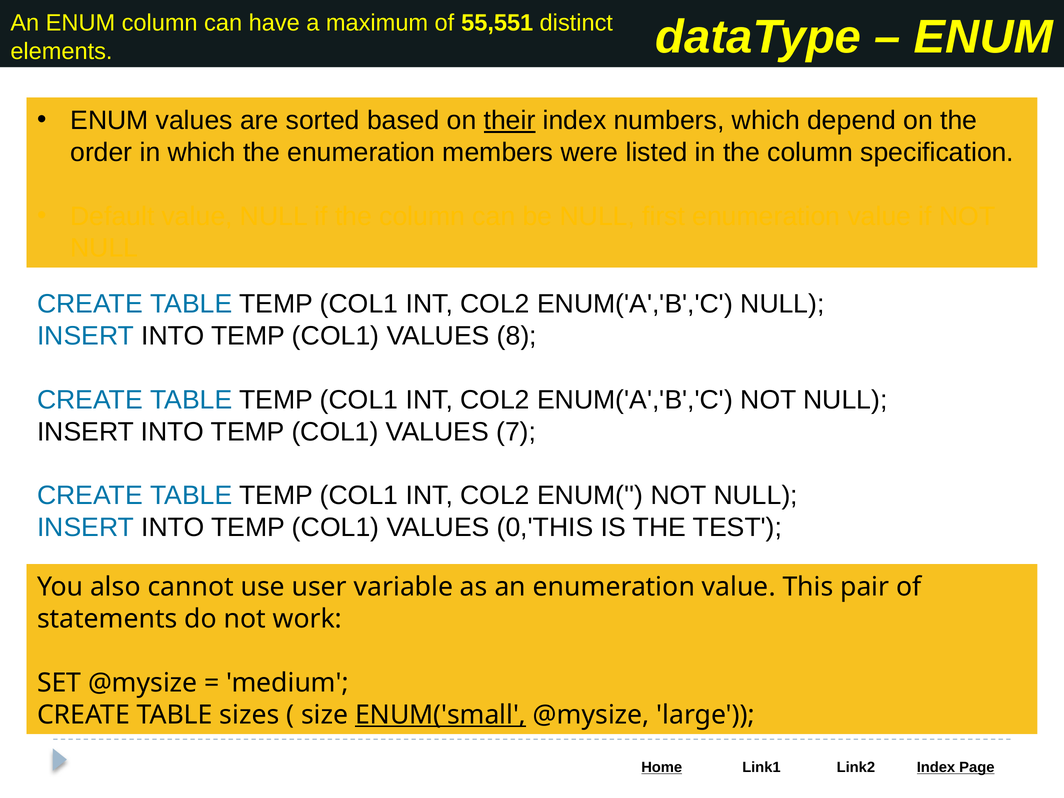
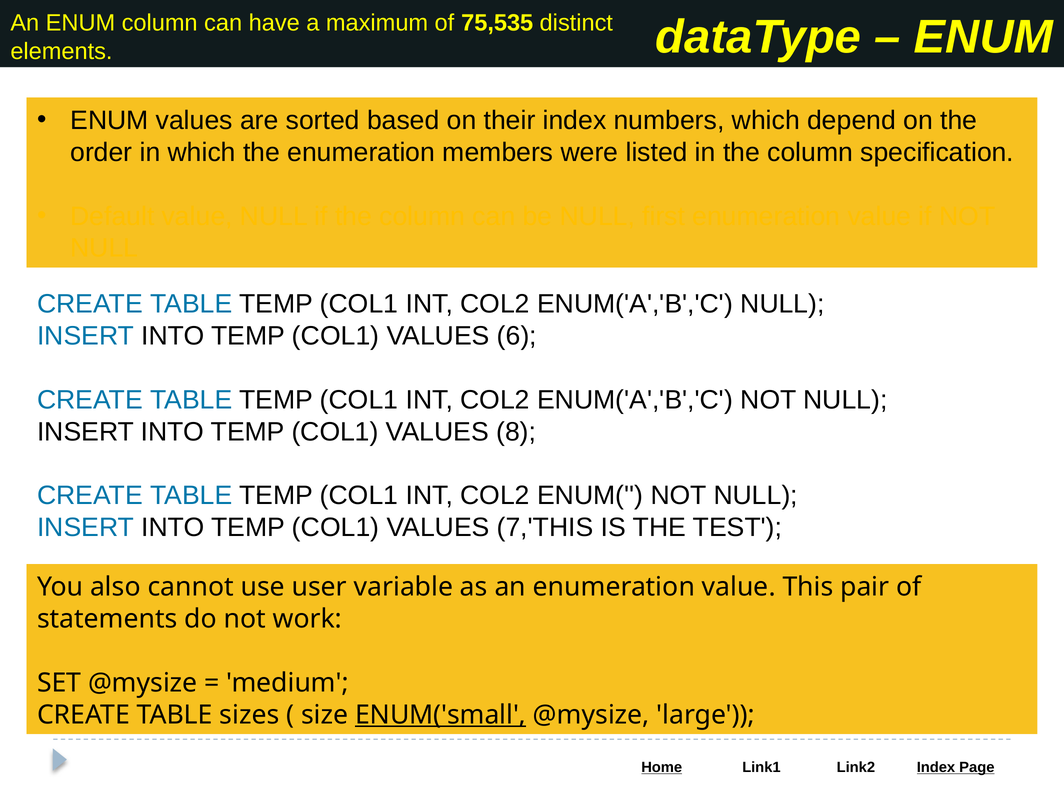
55,551: 55,551 -> 75,535 (497, 23)
their underline: present -> none (510, 121)
8: 8 -> 6 (517, 336)
7: 7 -> 8 (516, 432)
0,'THIS: 0,'THIS -> 7,'THIS (545, 528)
